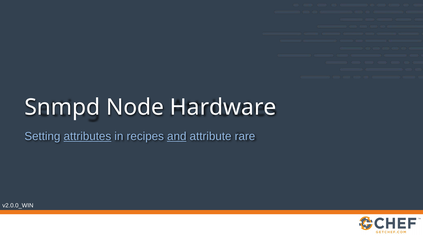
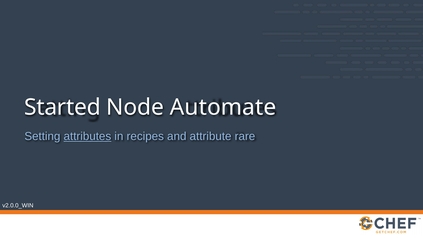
Snmpd: Snmpd -> Started (62, 107)
Hardware: Hardware -> Automate (223, 107)
and underline: present -> none (177, 136)
